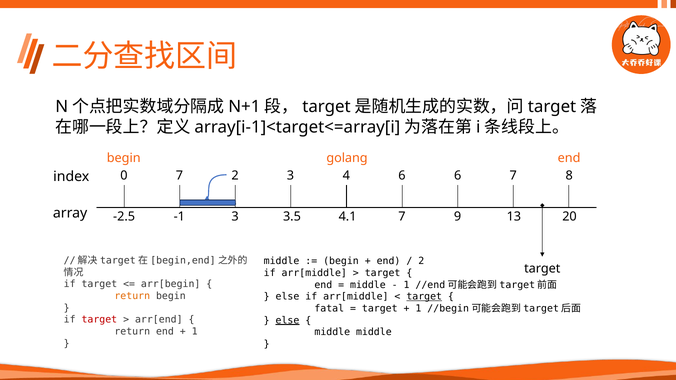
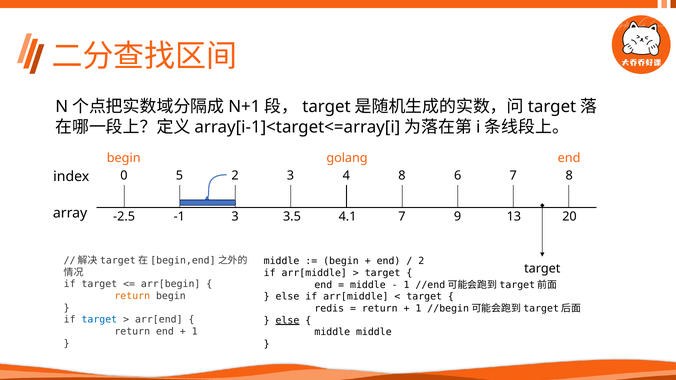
0 7: 7 -> 5 (179, 176)
4 6: 6 -> 8 (402, 176)
target underline: present -> none (424, 297)
fatal: fatal -> redis (329, 309)
target: target -> return (380, 309)
target colour: red -> blue (99, 320)
